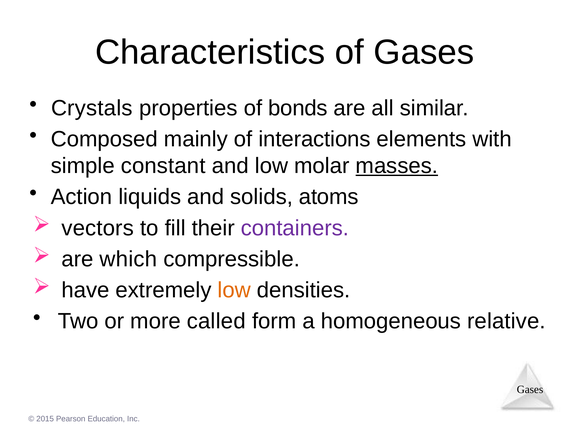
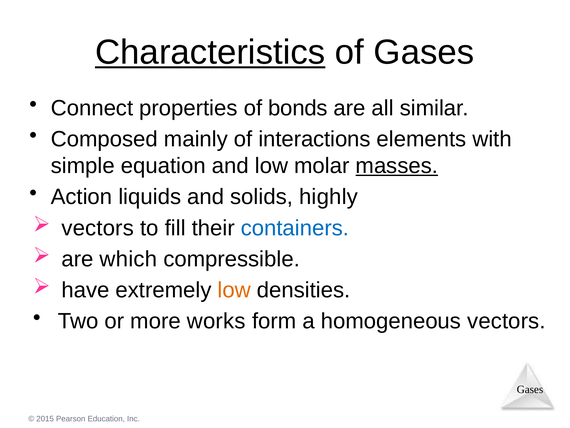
Characteristics underline: none -> present (210, 52)
Crystals: Crystals -> Connect (92, 108)
constant: constant -> equation (163, 166)
atoms: atoms -> highly (328, 197)
containers colour: purple -> blue (295, 228)
called: called -> works (216, 321)
homogeneous relative: relative -> vectors (506, 321)
